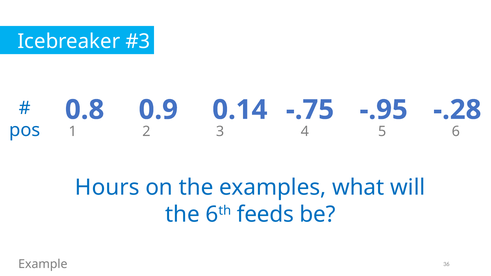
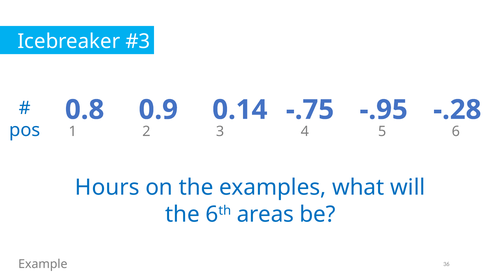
feeds: feeds -> areas (265, 214)
